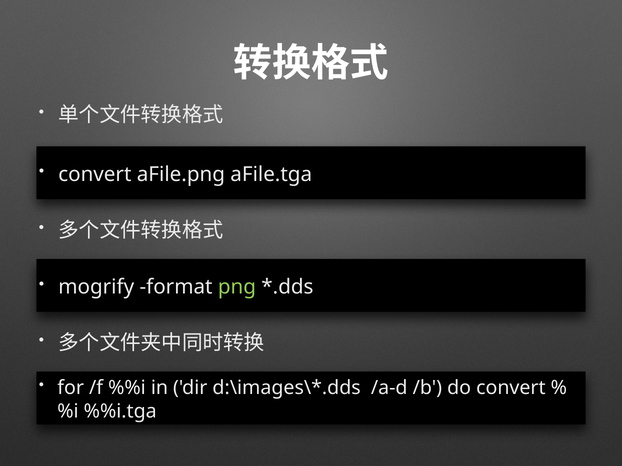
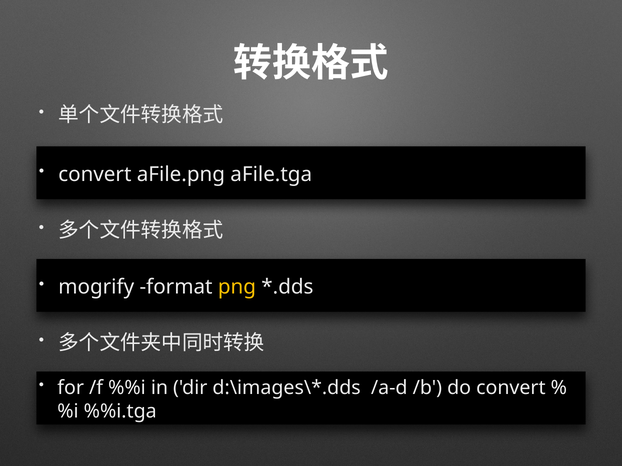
png colour: light green -> yellow (237, 287)
